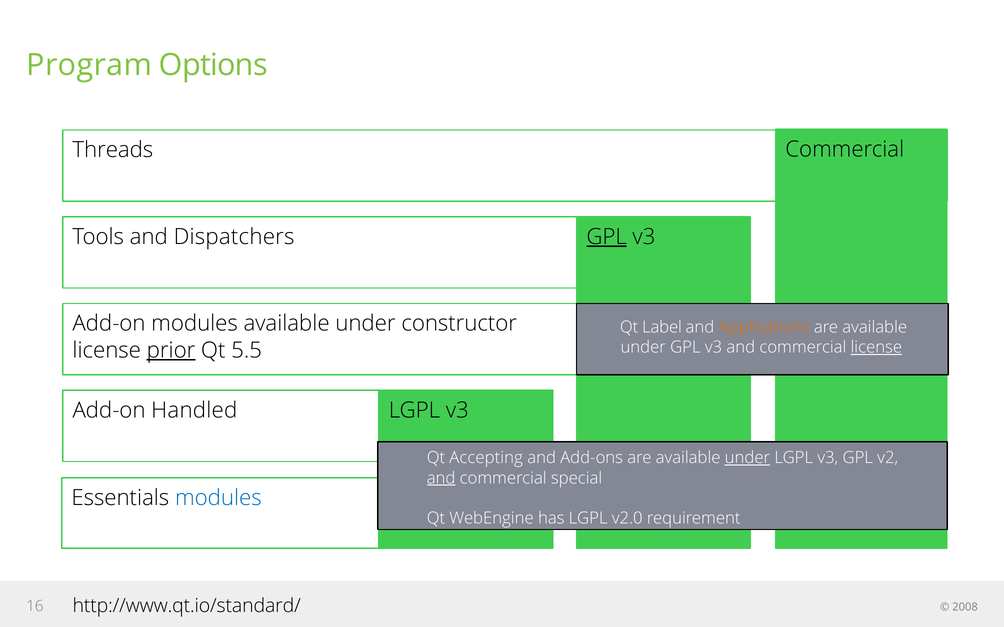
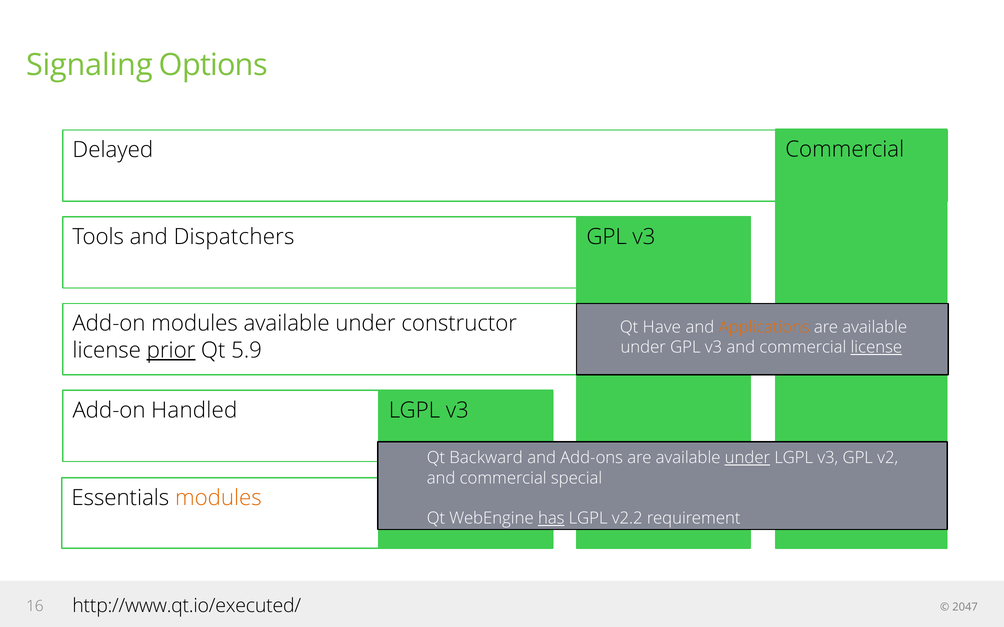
Program: Program -> Signaling (89, 65)
Threads: Threads -> Delayed (113, 150)
GPL underline: present -> none (607, 237)
Label: Label -> Have (662, 328)
5.5: 5.5 -> 5.9 (247, 351)
Accepting: Accepting -> Backward (486, 458)
and underline: present -> none (441, 478)
modules colour: blue -> orange (218, 498)
has underline: none -> present (551, 519)
v2.0: v2.0 -> v2.2 (627, 519)
http://www.qt.io/standard/: http://www.qt.io/standard/ -> http://www.qt.io/executed/ (187, 606)
2008: 2008 -> 2047 (965, 607)
